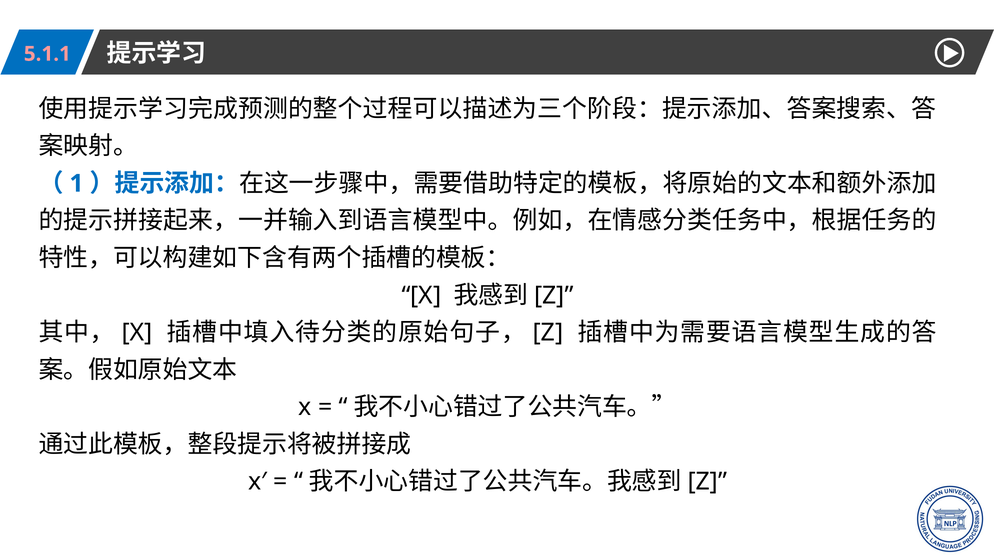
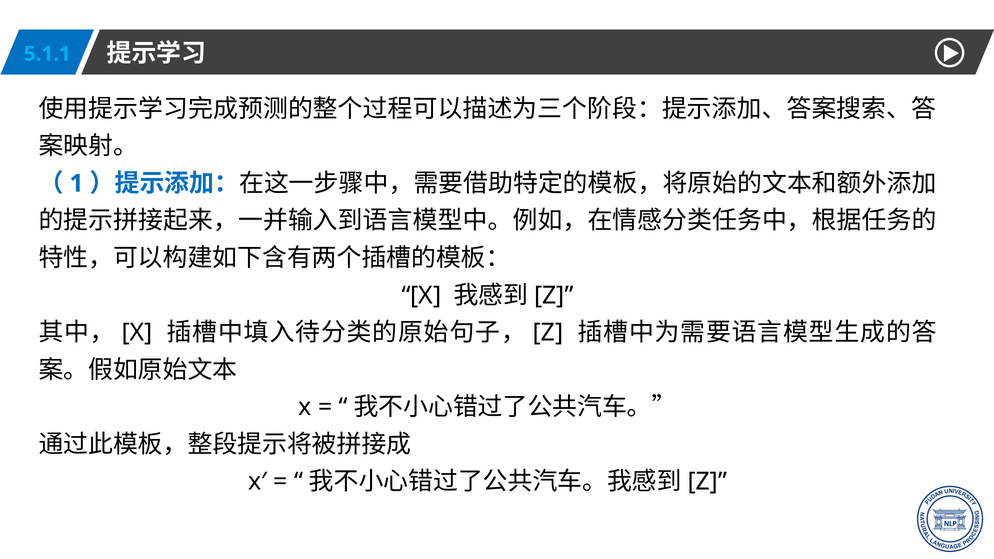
5.1.1 colour: pink -> light blue (47, 54)
